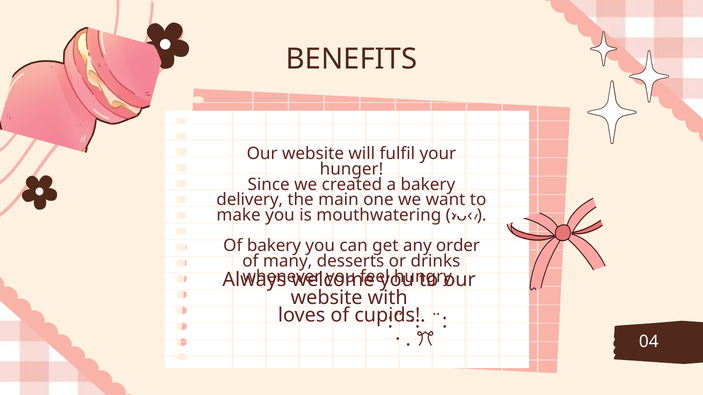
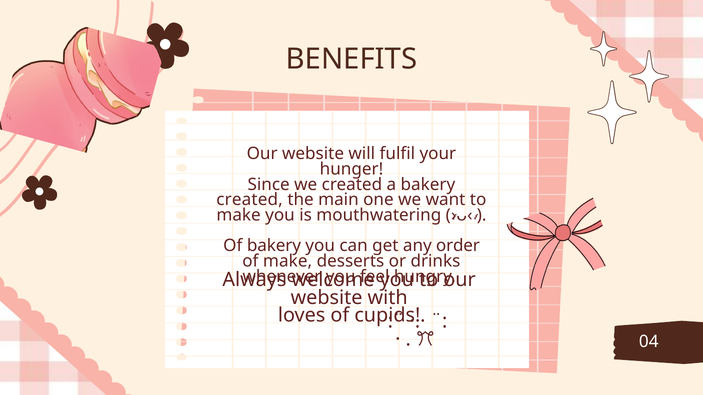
delivery: delivery -> created (250, 200)
of many: many -> make (288, 261)
